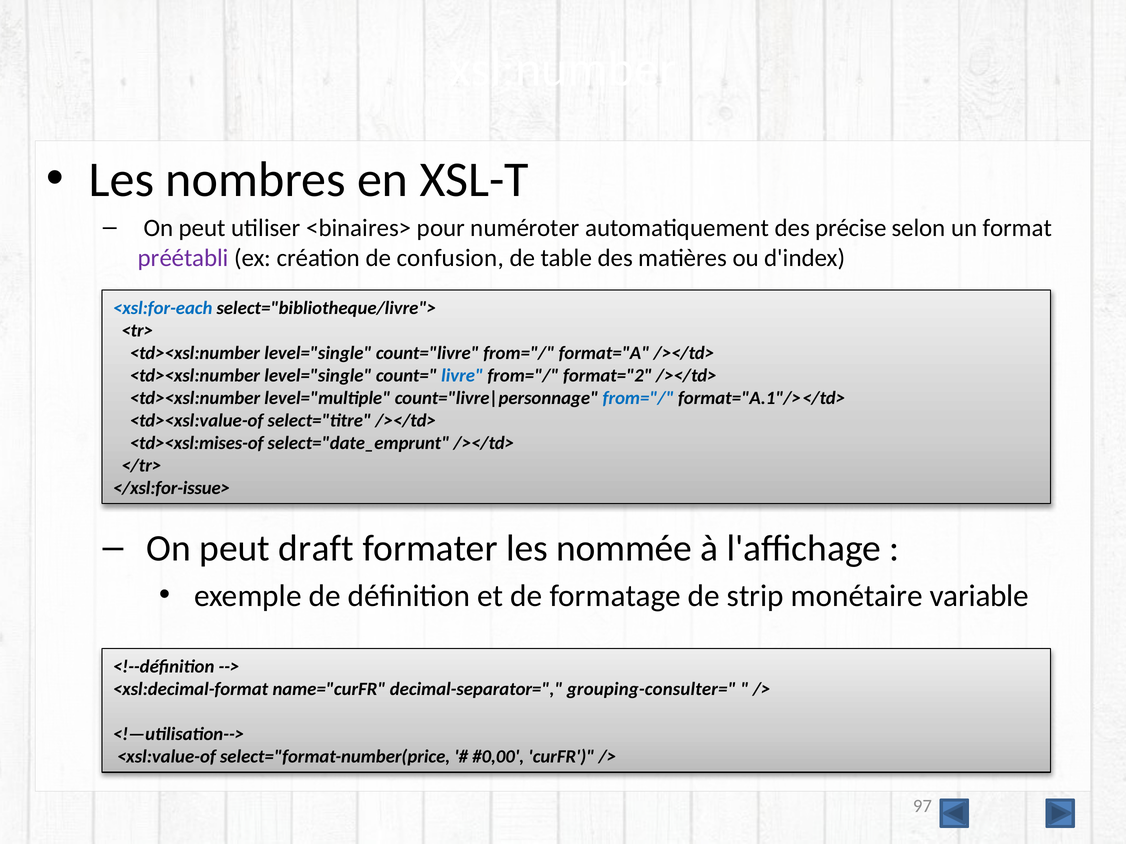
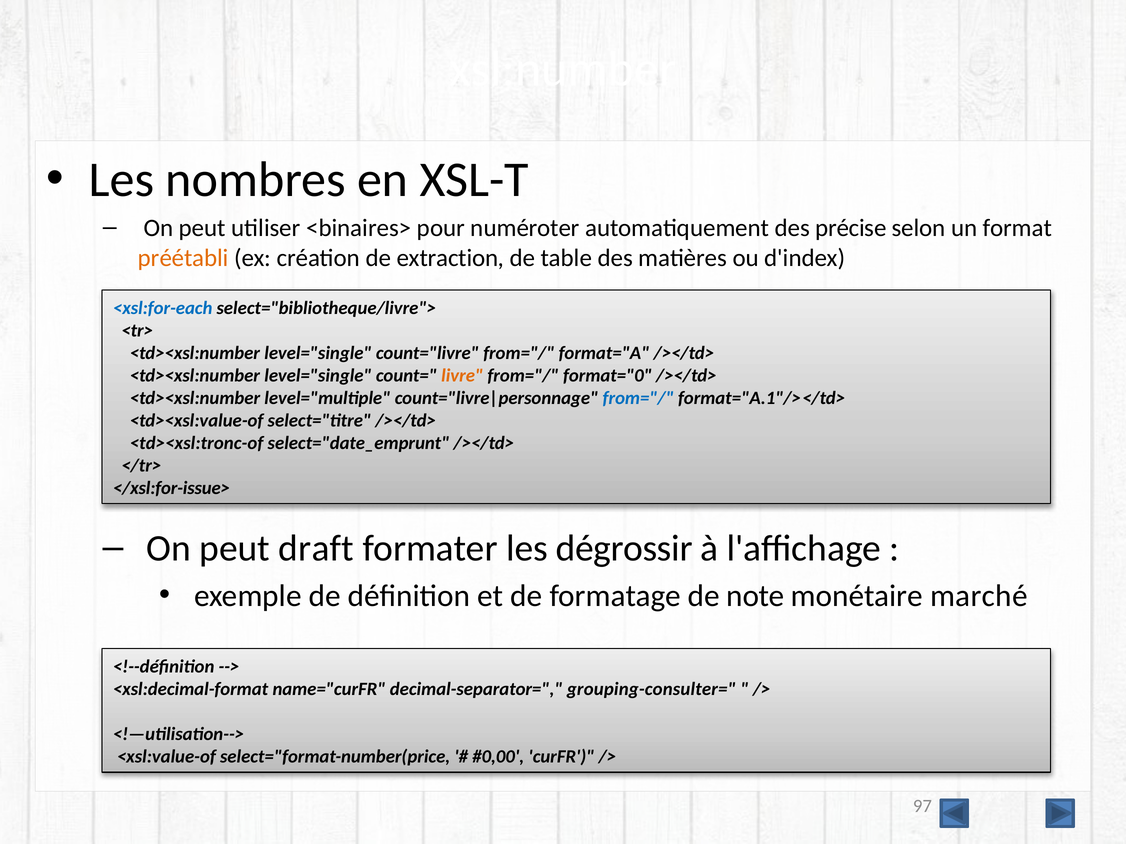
préétabli colour: purple -> orange (183, 258)
confusion: confusion -> extraction (450, 258)
livre colour: blue -> orange (462, 376)
format="2: format="2 -> format="0 (608, 376)
<td><xsl:mises-of: <td><xsl:mises-of -> <td><xsl:tronc-of (197, 443)
nommée: nommée -> dégrossir (624, 549)
strip: strip -> note (755, 596)
variable: variable -> marché (979, 596)
